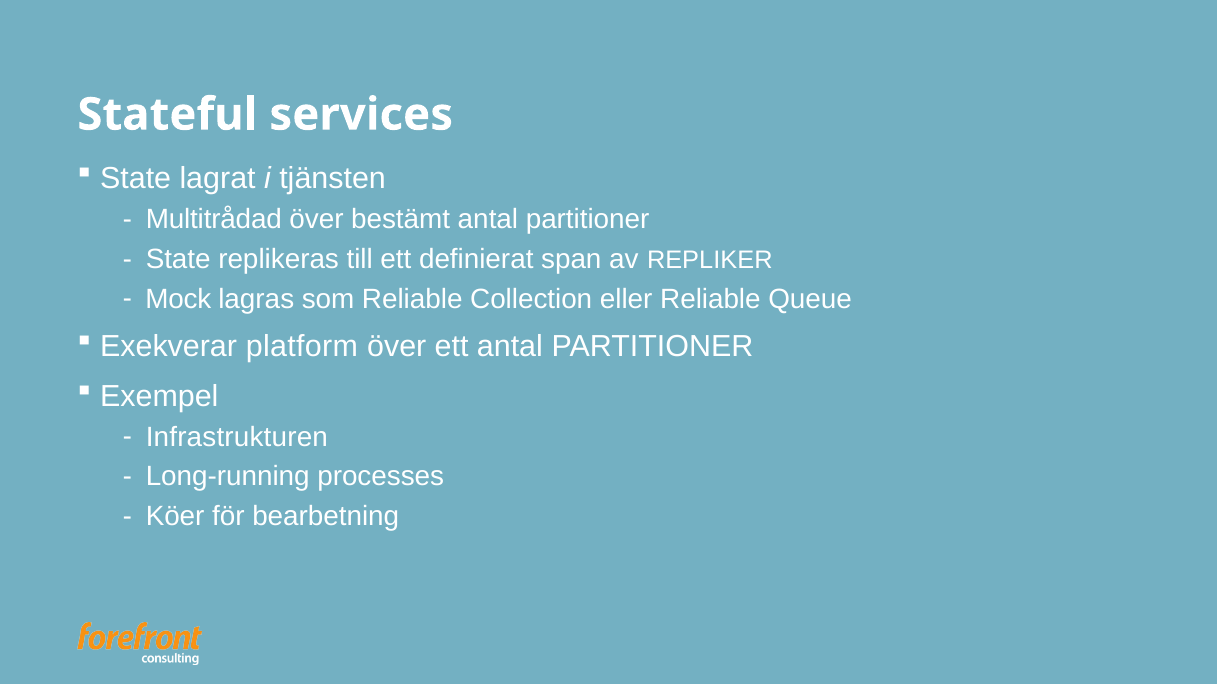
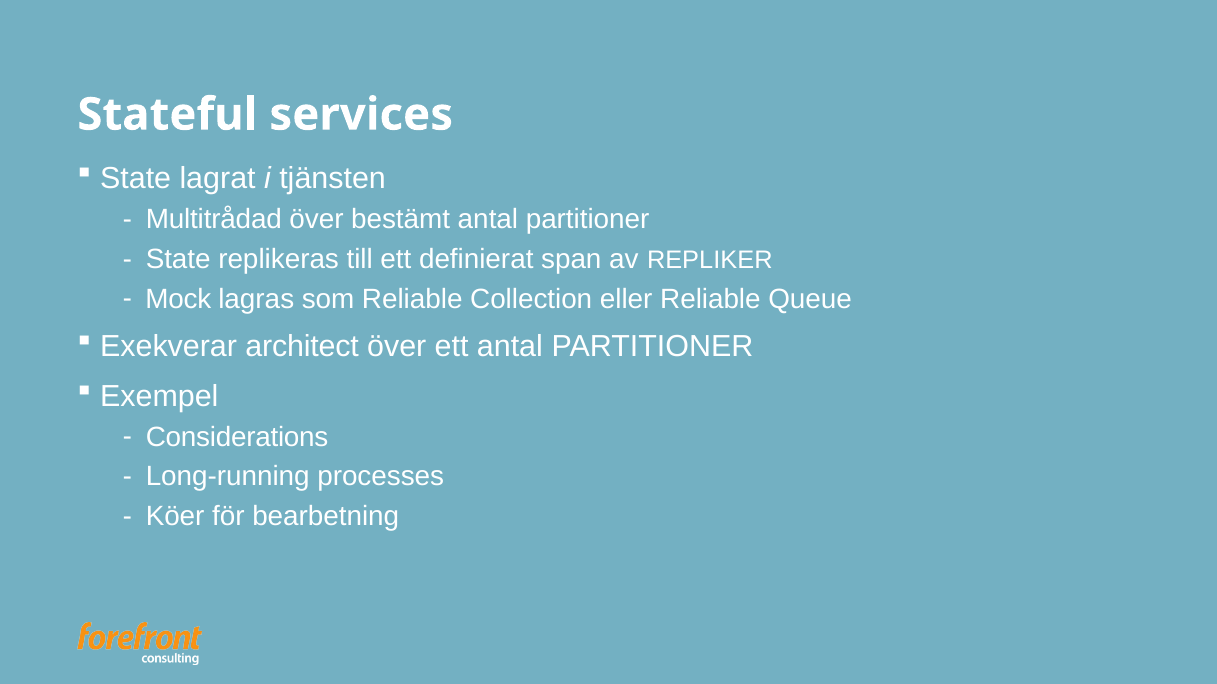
platform: platform -> architect (302, 347)
Infrastrukturen: Infrastrukturen -> Considerations (237, 437)
